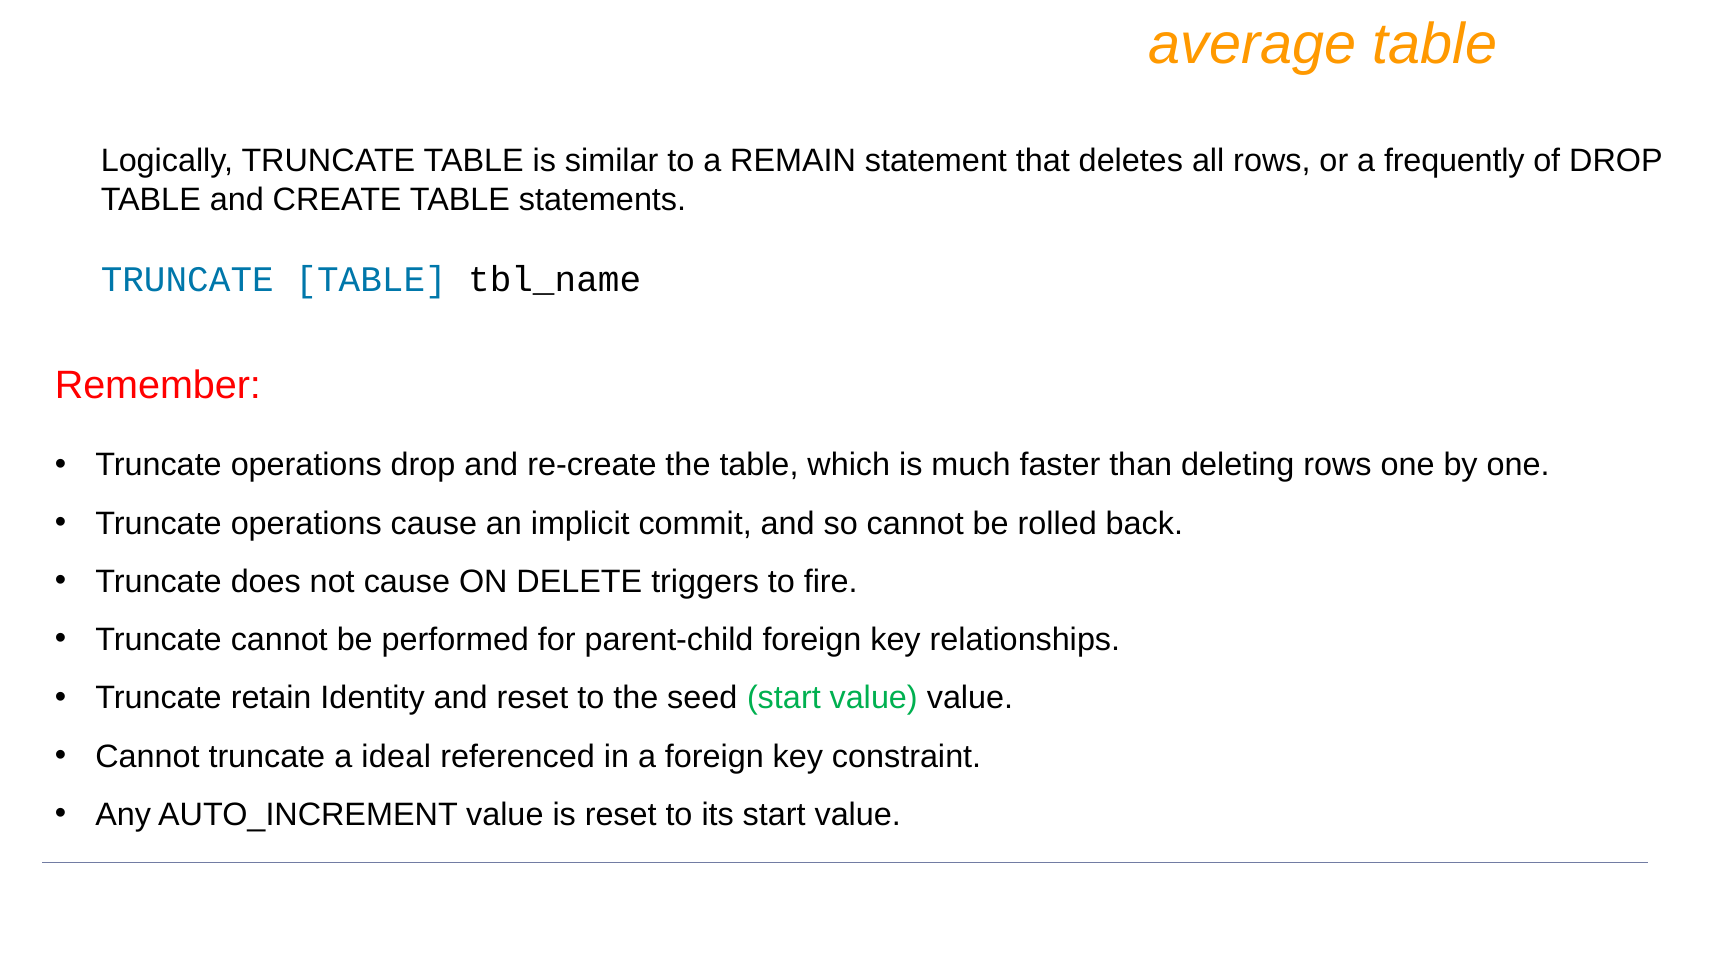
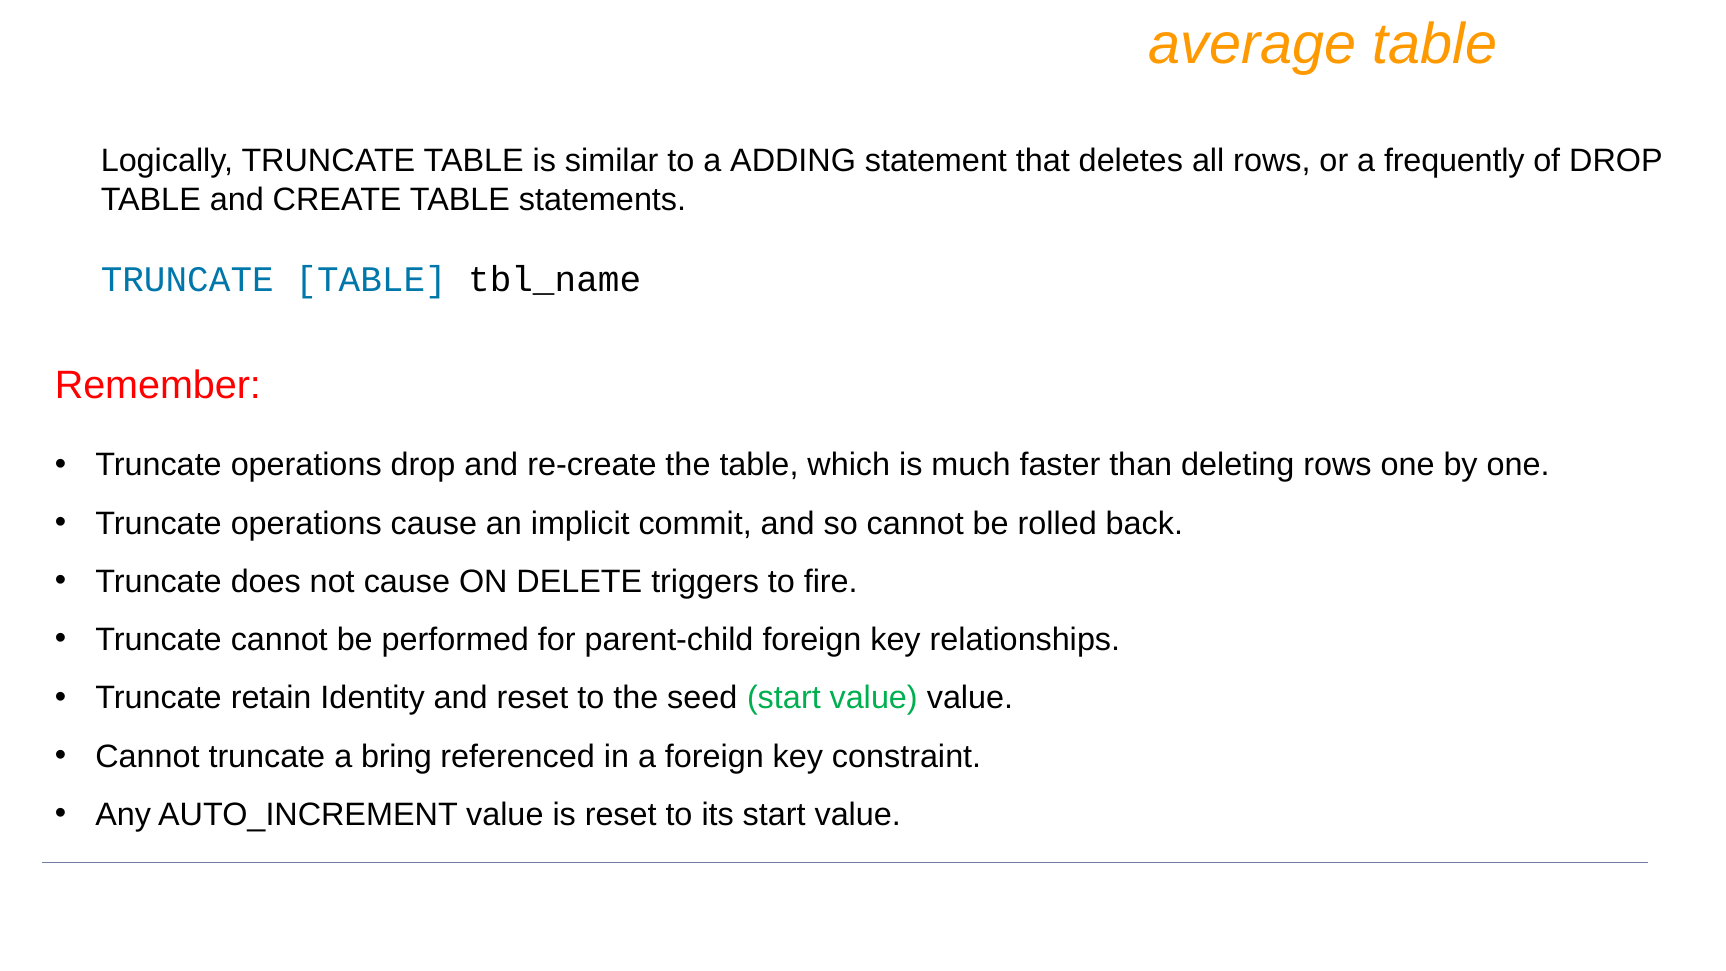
REMAIN: REMAIN -> ADDING (793, 161)
ideal: ideal -> bring (396, 756)
